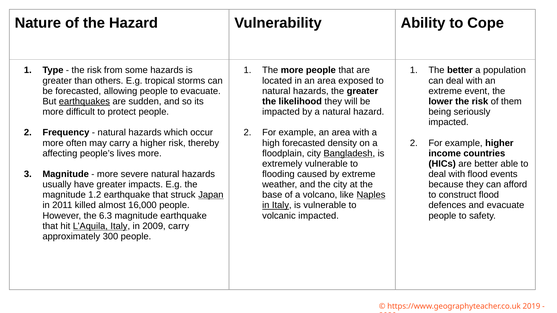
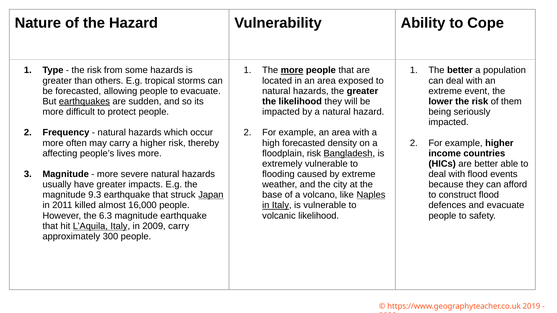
more underline: none -> present (292, 70)
floodplain city: city -> risk (314, 153)
1.2: 1.2 -> 9.3 (95, 195)
volcanic impacted: impacted -> likelihood (319, 216)
